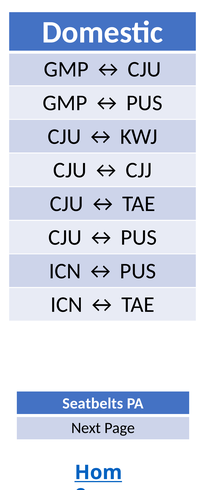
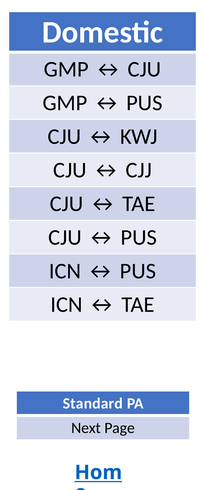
Seatbelts: Seatbelts -> Standard (93, 404)
